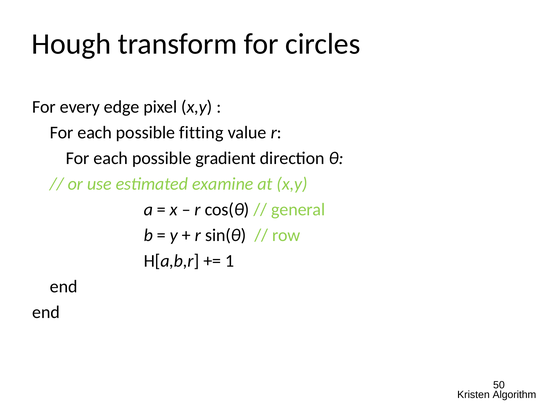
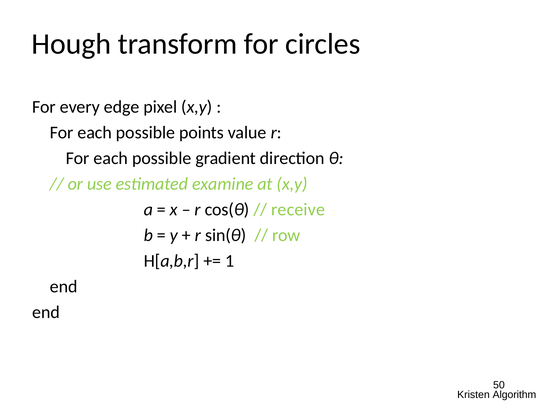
fitting: fitting -> points (202, 133)
general: general -> receive (298, 210)
